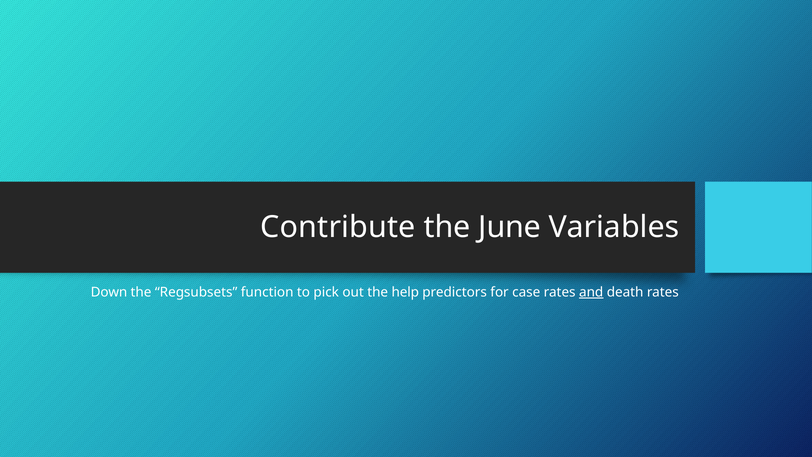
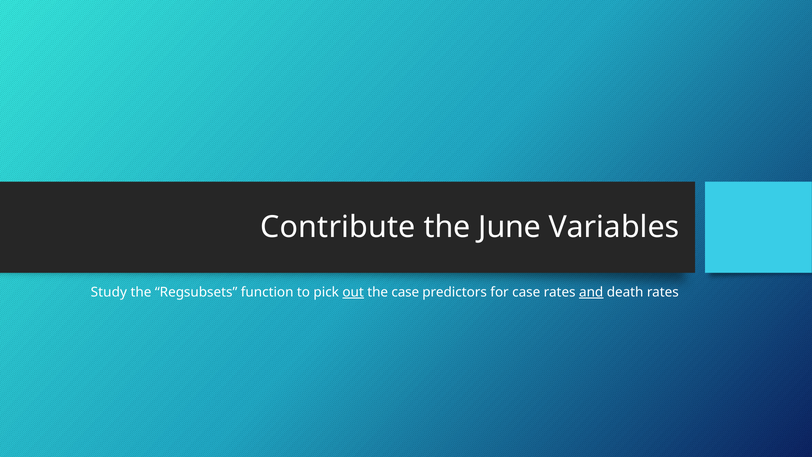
Down: Down -> Study (109, 292)
out underline: none -> present (353, 292)
the help: help -> case (405, 292)
